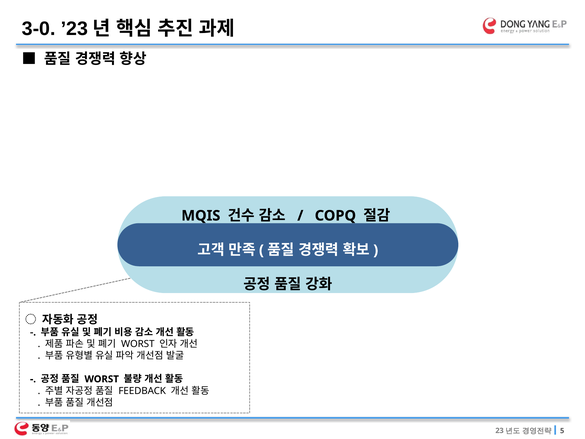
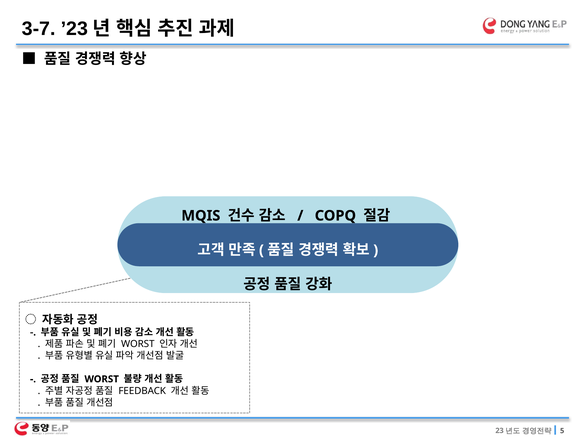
3-0: 3-0 -> 3-7 (39, 29)
